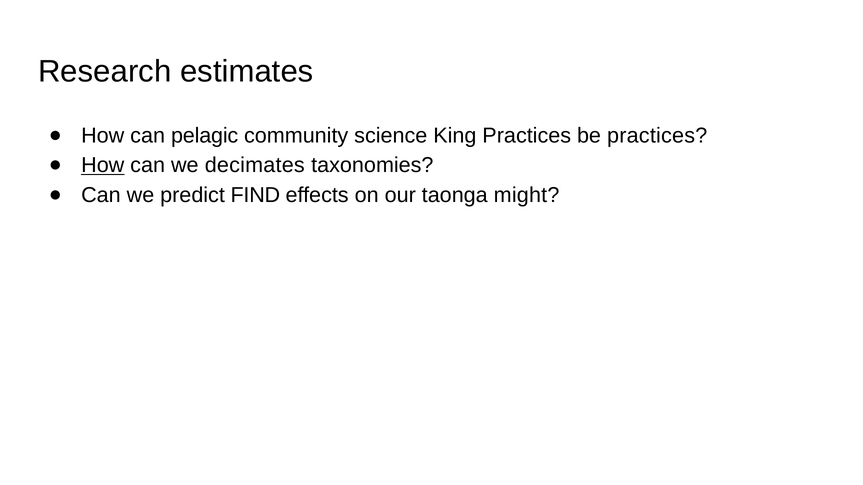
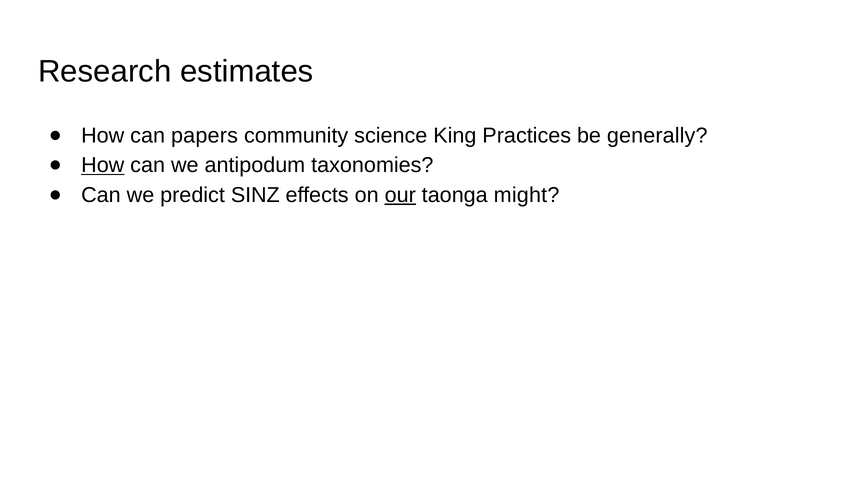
pelagic: pelagic -> papers (204, 136)
be practices: practices -> generally (657, 136)
decimates: decimates -> antipodum (255, 165)
FIND: FIND -> SINZ (255, 195)
our underline: none -> present (400, 195)
